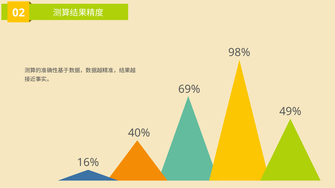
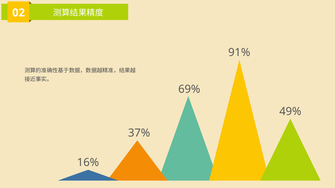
98%: 98% -> 91% (239, 53)
40%: 40% -> 37% (139, 133)
